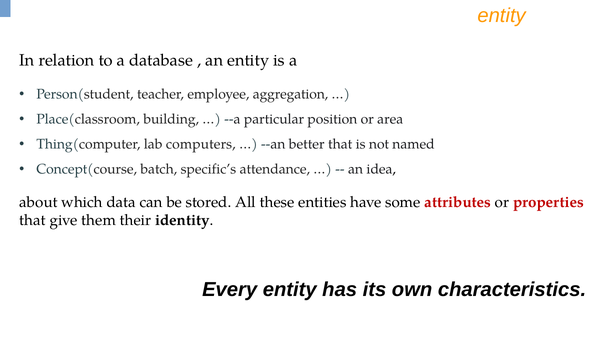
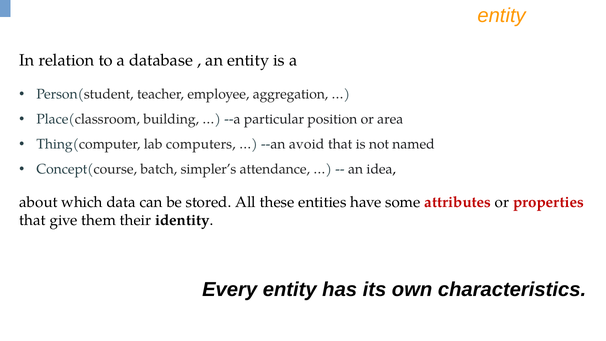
better: better -> avoid (307, 144)
specific’s: specific’s -> simpler’s (208, 169)
